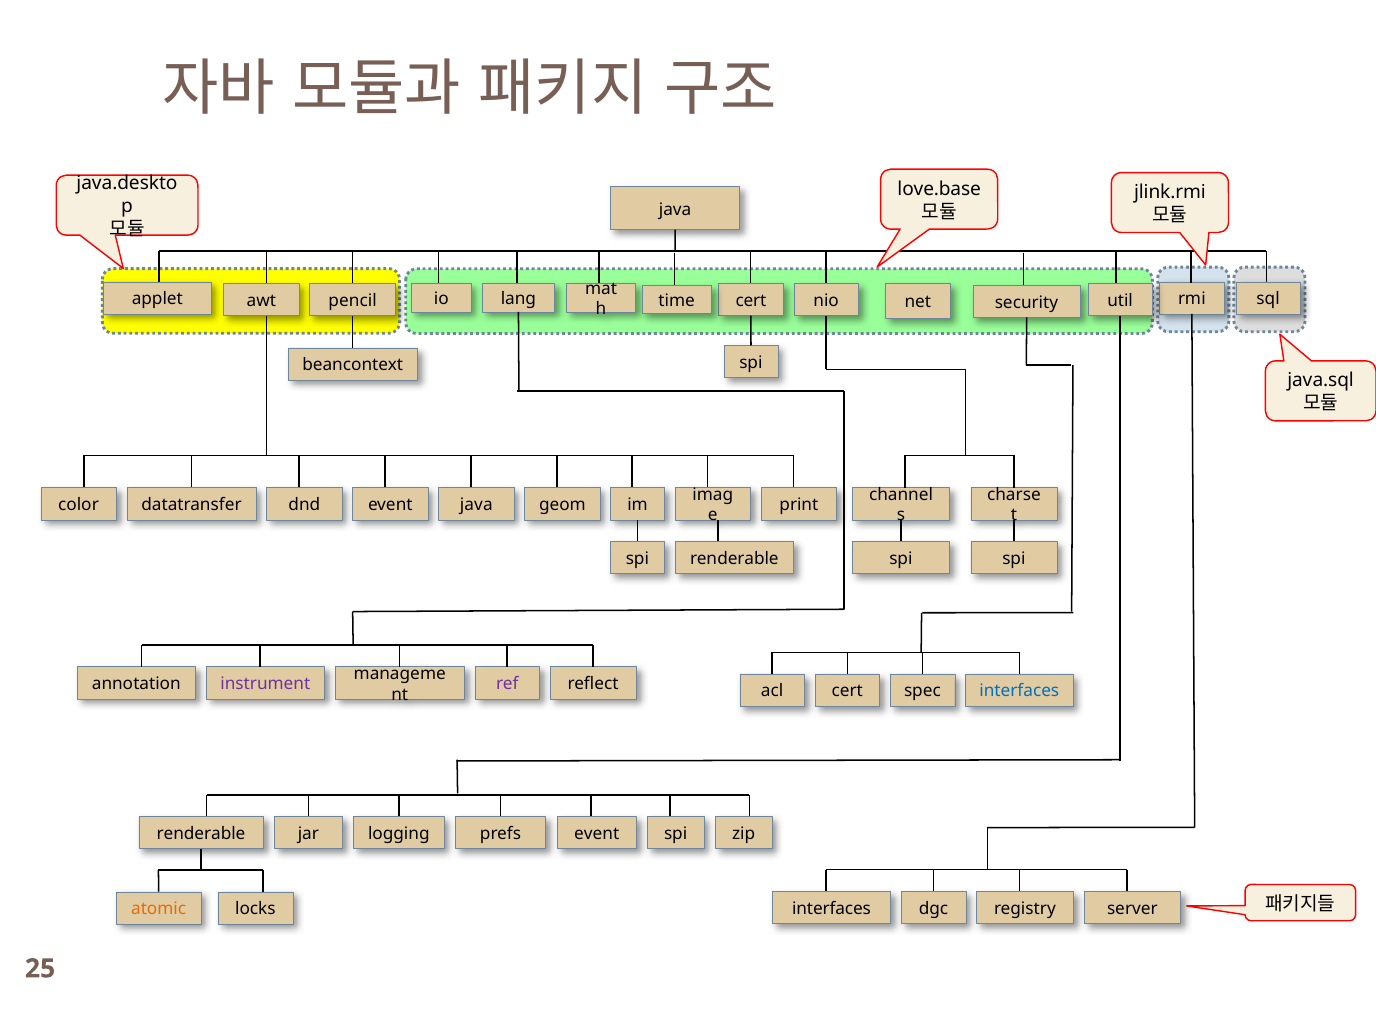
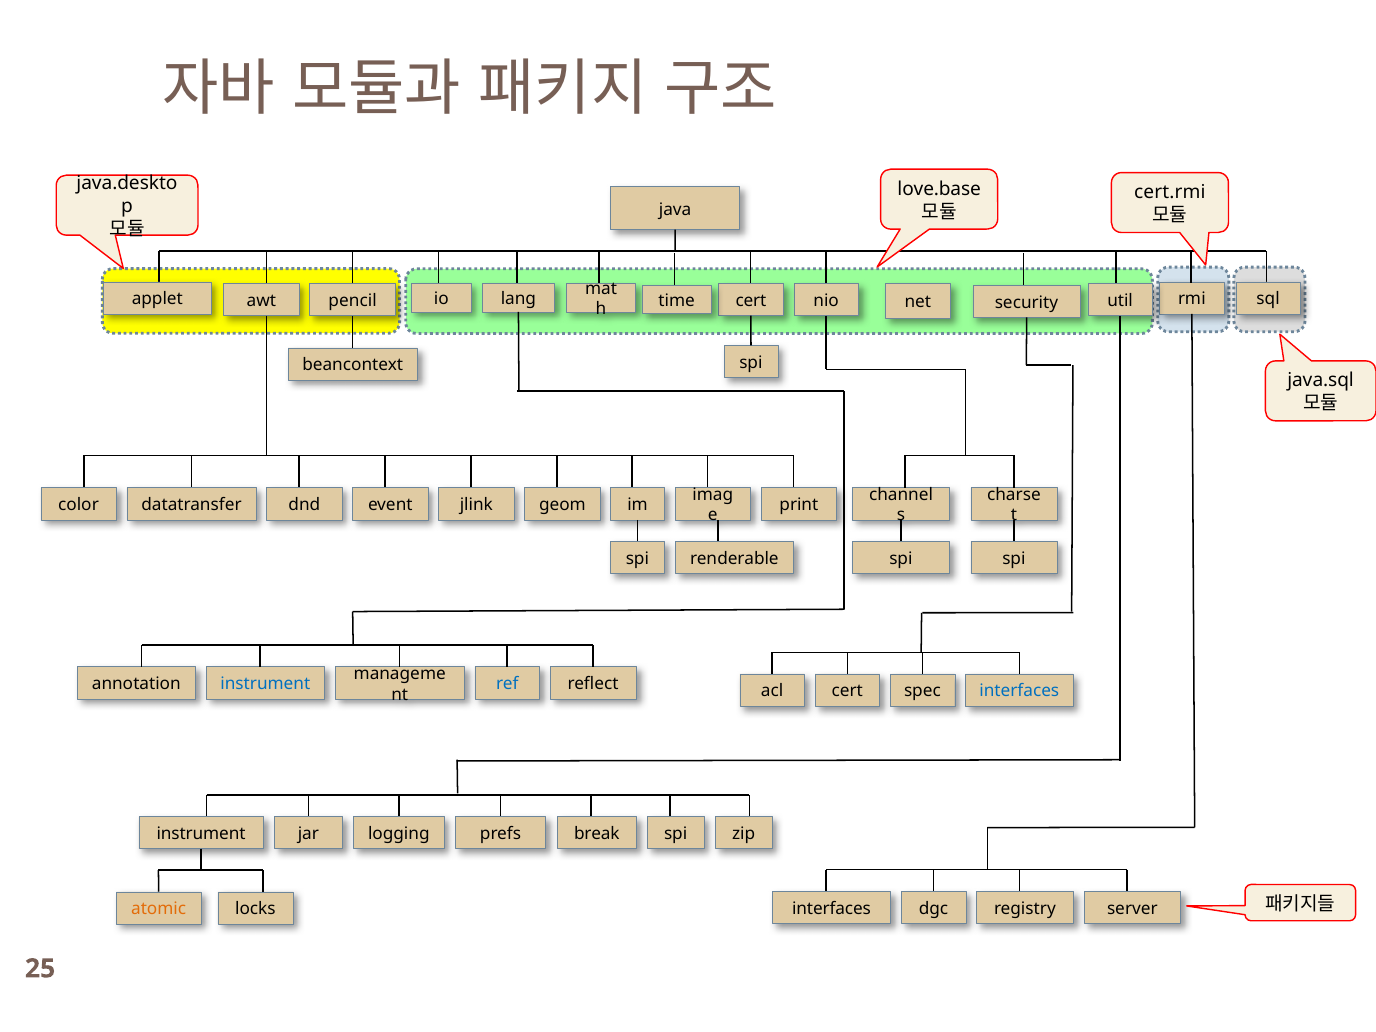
jlink.rmi: jlink.rmi -> cert.rmi (1170, 192)
event java: java -> jlink (476, 505)
instrument colour: purple -> blue (265, 684)
ref colour: purple -> blue (507, 684)
renderable: renderable -> instrument (201, 834)
prefs event: event -> break (597, 834)
